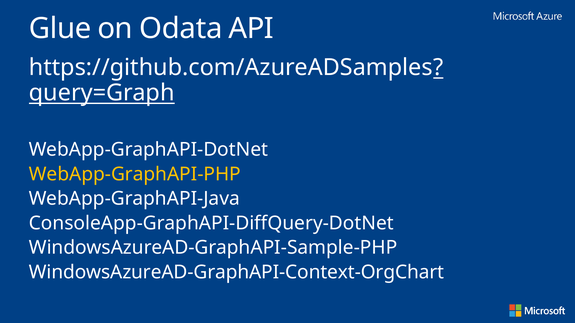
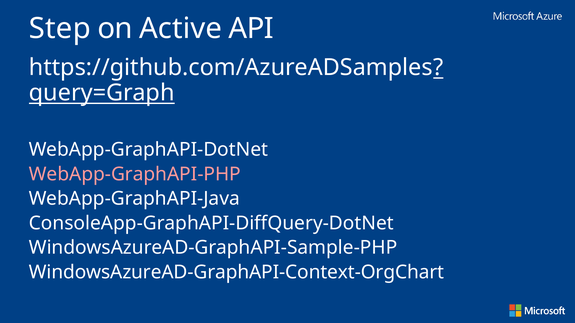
Glue: Glue -> Step (60, 29)
Odata: Odata -> Active (181, 29)
WebApp-GraphAPI-PHP colour: yellow -> pink (135, 174)
